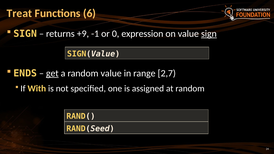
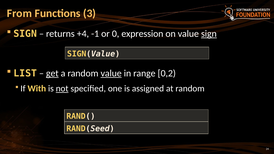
Treat: Treat -> From (19, 13)
6: 6 -> 3 (89, 13)
+9: +9 -> +4 (83, 34)
ENDS: ENDS -> LIST (25, 73)
value underline: none -> present (111, 73)
2,7: 2,7 -> 0,2 (167, 73)
not underline: none -> present (62, 89)
